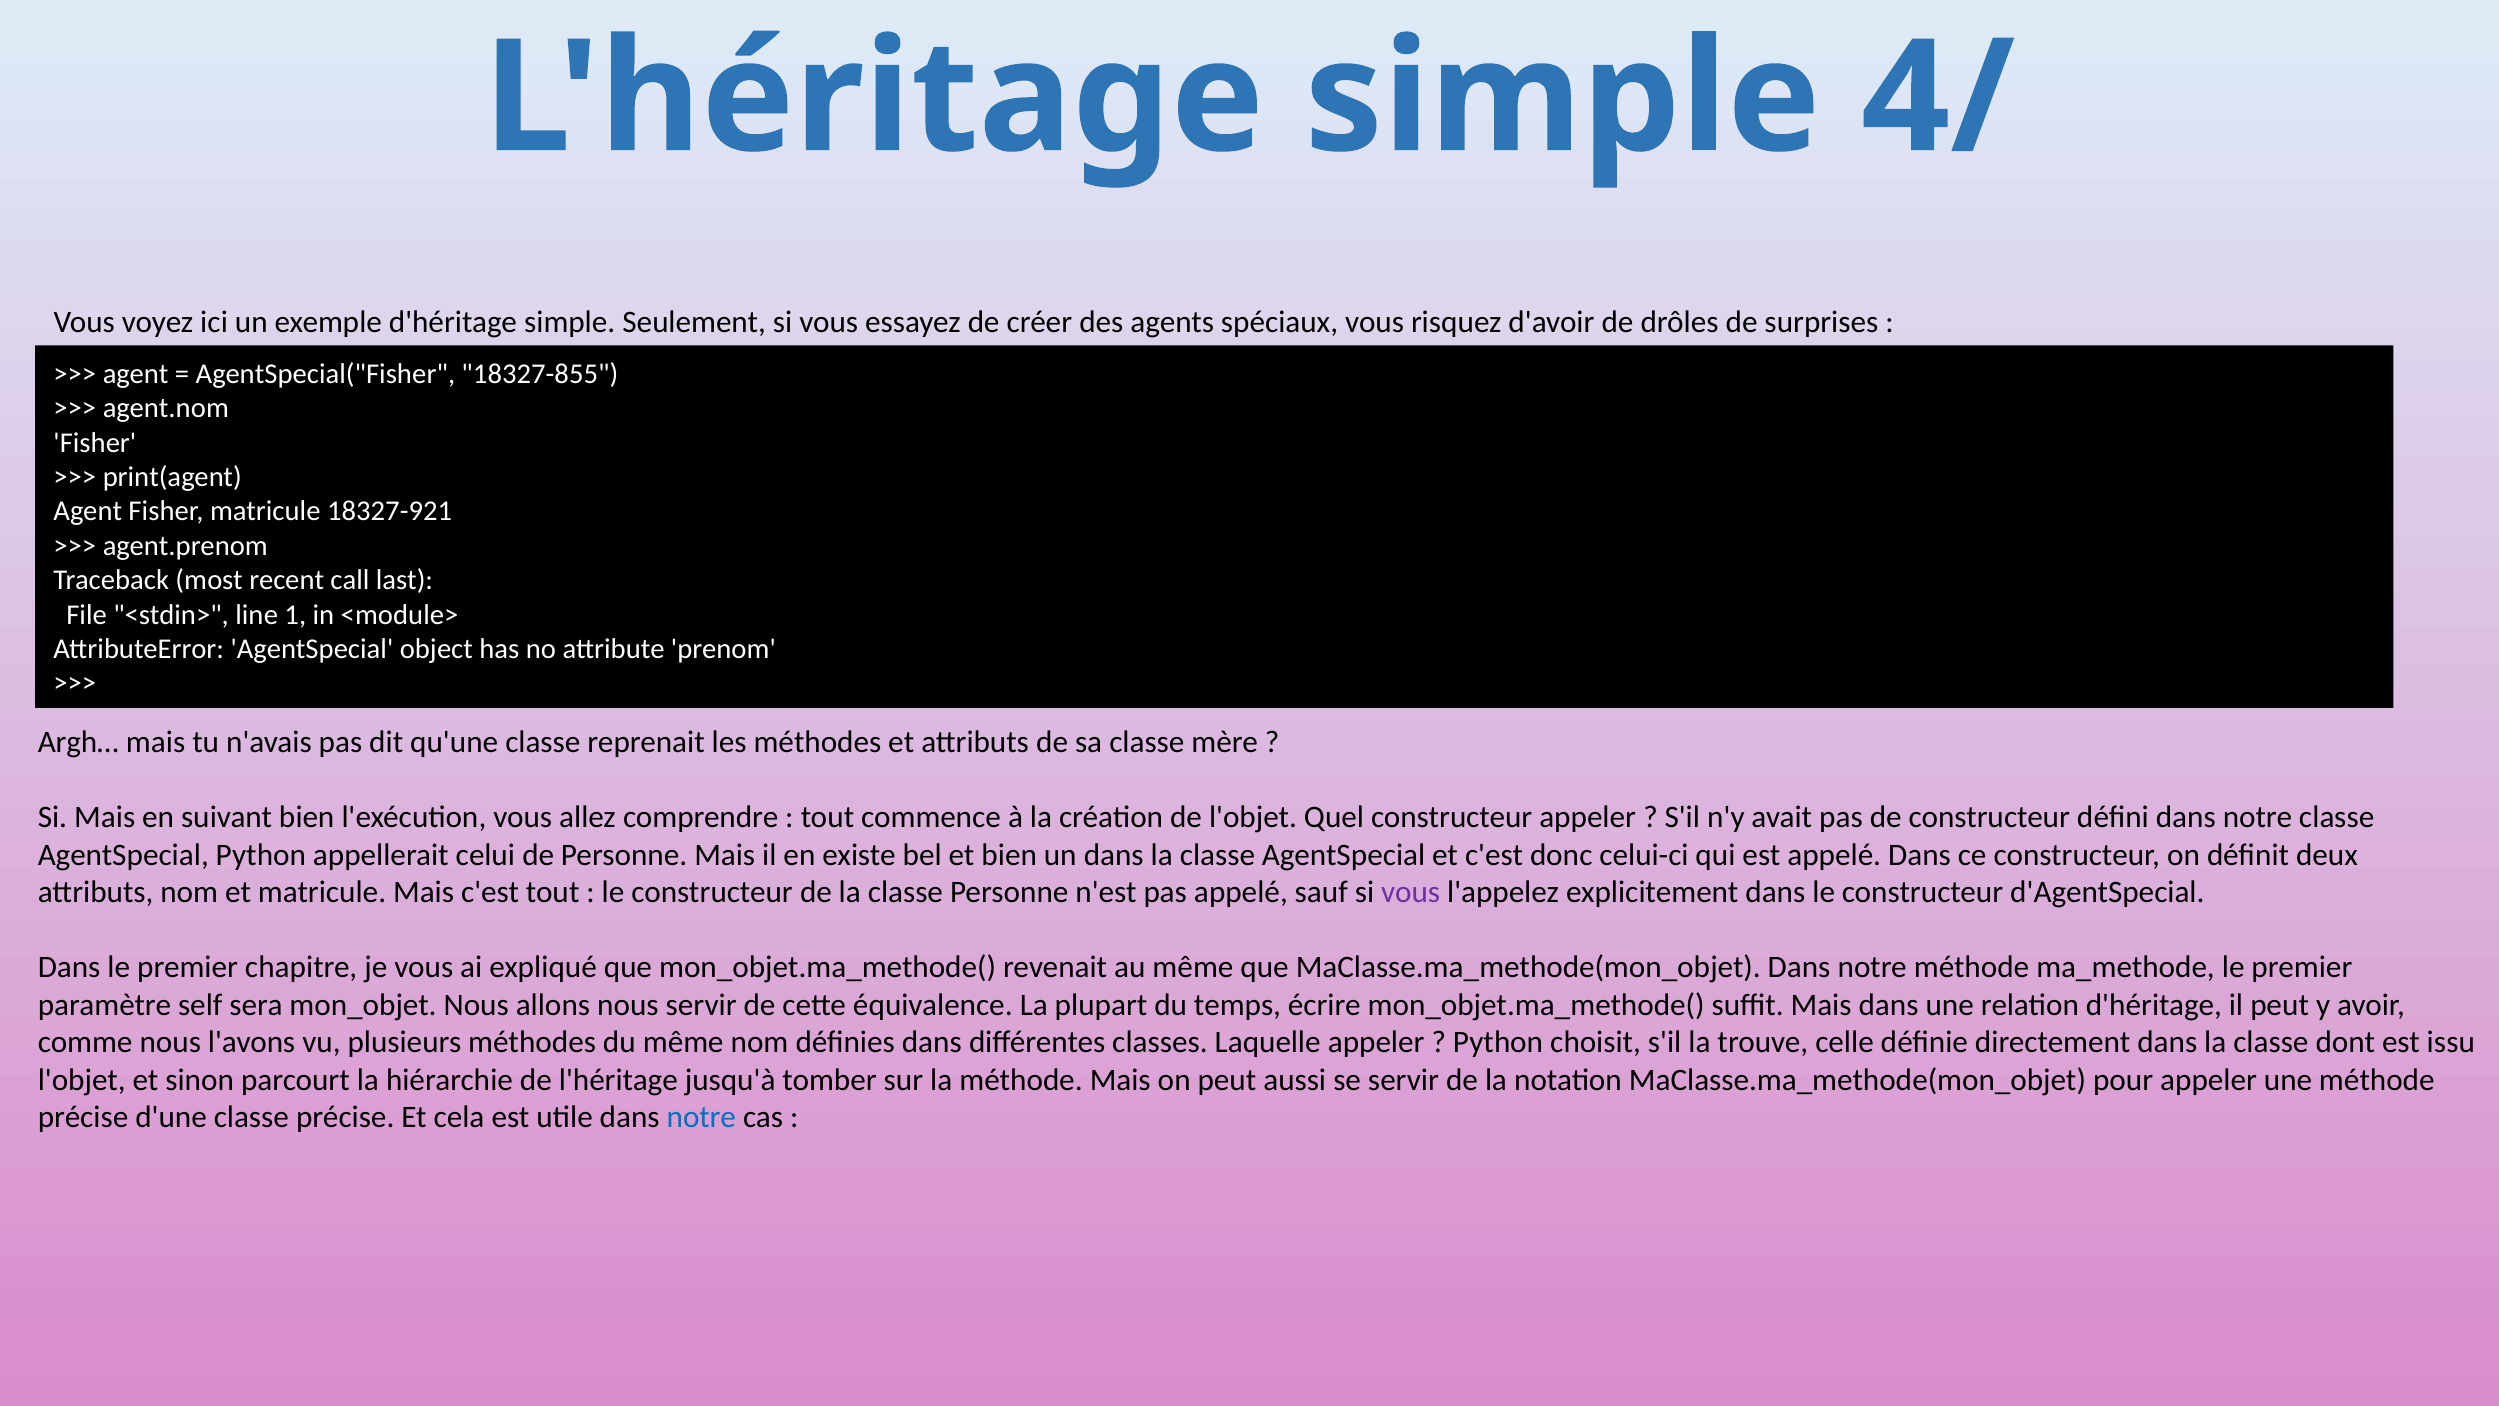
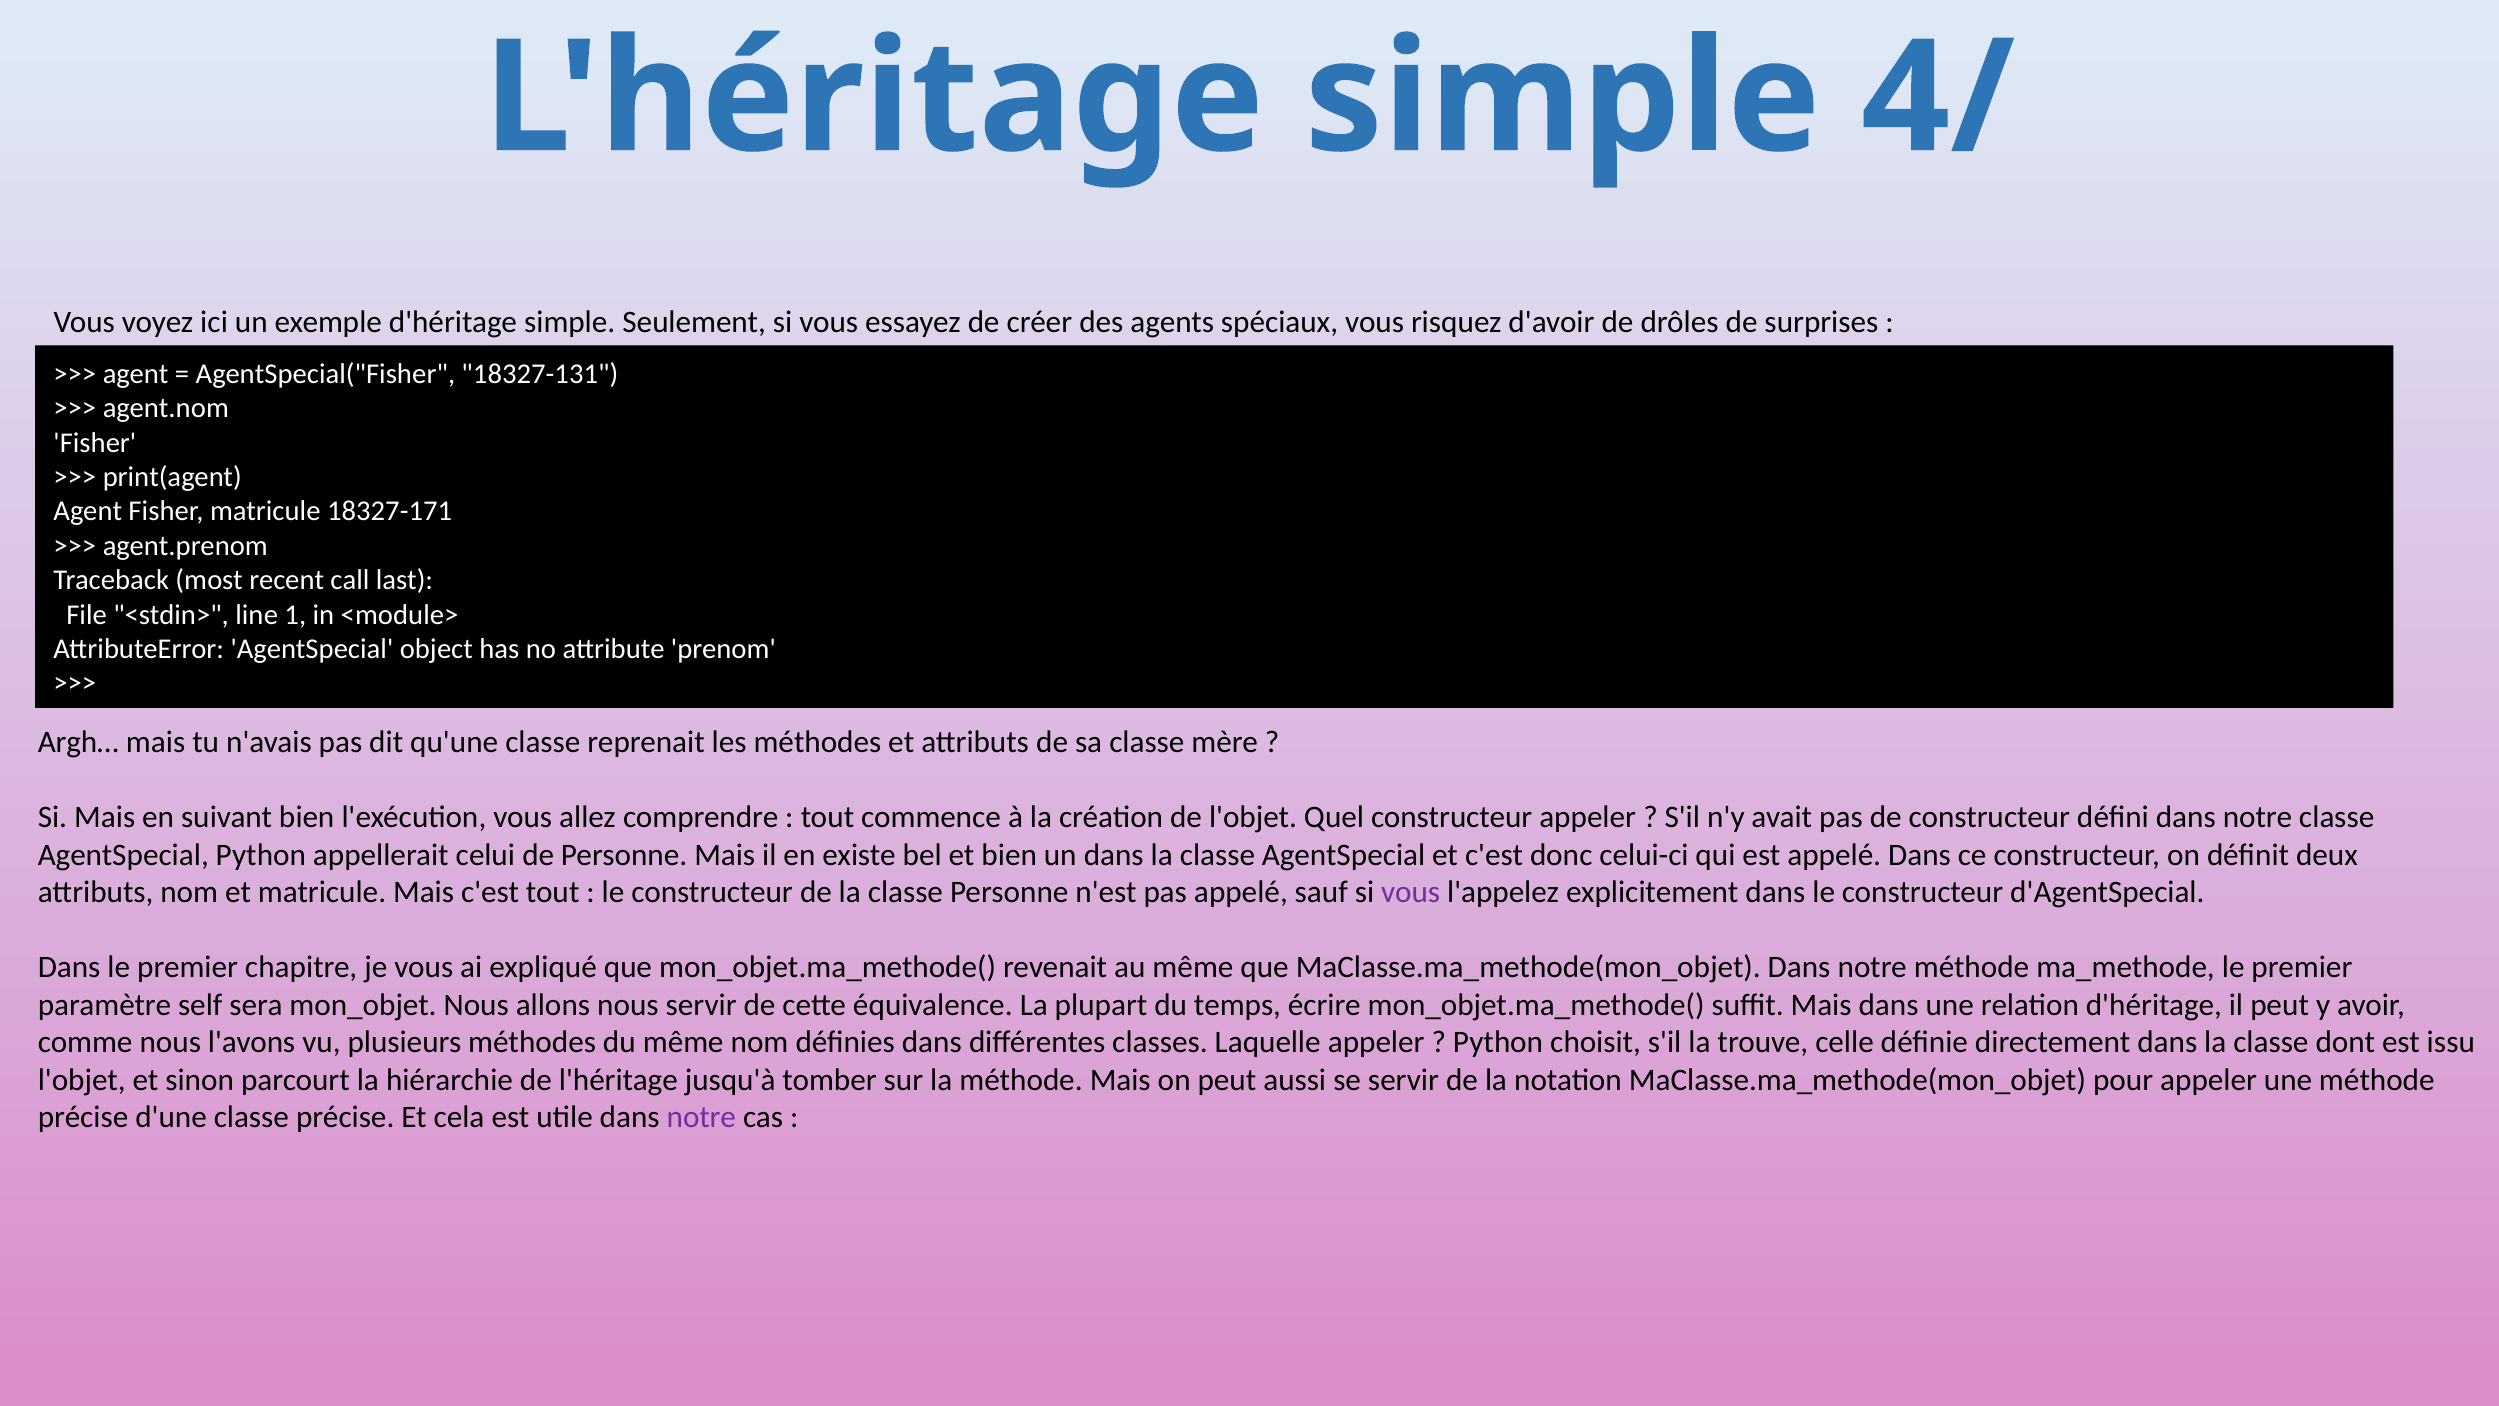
18327-855: 18327-855 -> 18327-131 (540, 374)
18327-921: 18327-921 -> 18327-171 (390, 511)
notre colour: blue -> purple (701, 1117)
